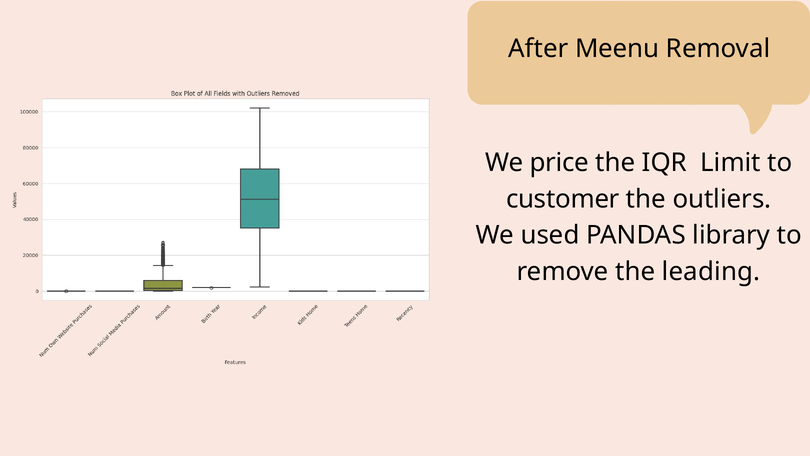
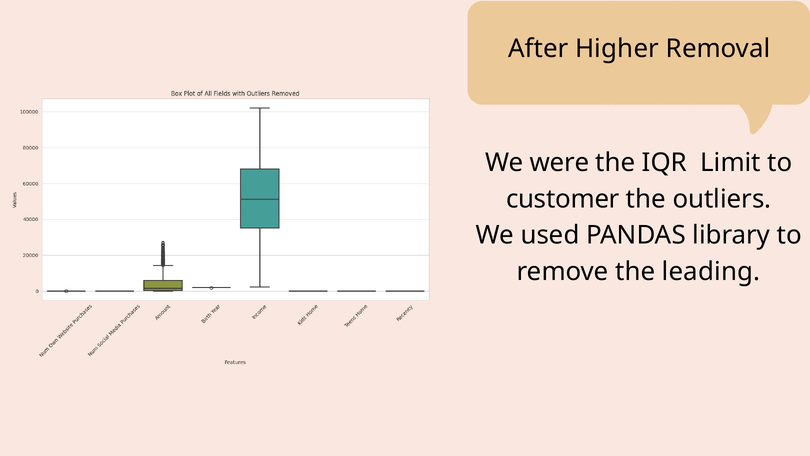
Meenu: Meenu -> Higher (617, 49)
price: price -> were (559, 163)
